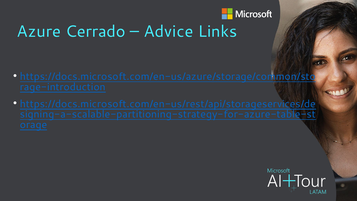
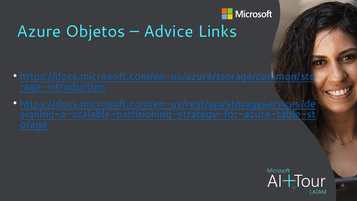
Cerrado: Cerrado -> Objetos (95, 32)
